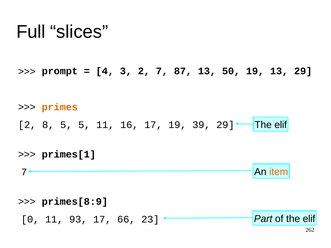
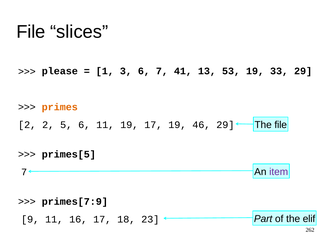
Full: Full -> File (31, 32)
prompt: prompt -> please (60, 71)
4: 4 -> 1 (105, 71)
3 2: 2 -> 6 (144, 71)
87: 87 -> 41 (183, 71)
50: 50 -> 53 (231, 71)
19 13: 13 -> 33 (279, 71)
elif: elif -> file (281, 125)
2 8: 8 -> 2 (48, 125)
5 5: 5 -> 6 (84, 125)
11 16: 16 -> 19 (129, 125)
39: 39 -> 46 (201, 125)
primes[1: primes[1 -> primes[5 (69, 154)
item colour: orange -> purple (279, 172)
primes[8:9: primes[8:9 -> primes[7:9 (75, 202)
0: 0 -> 9 (30, 220)
93: 93 -> 16 (78, 220)
66: 66 -> 18 (126, 220)
